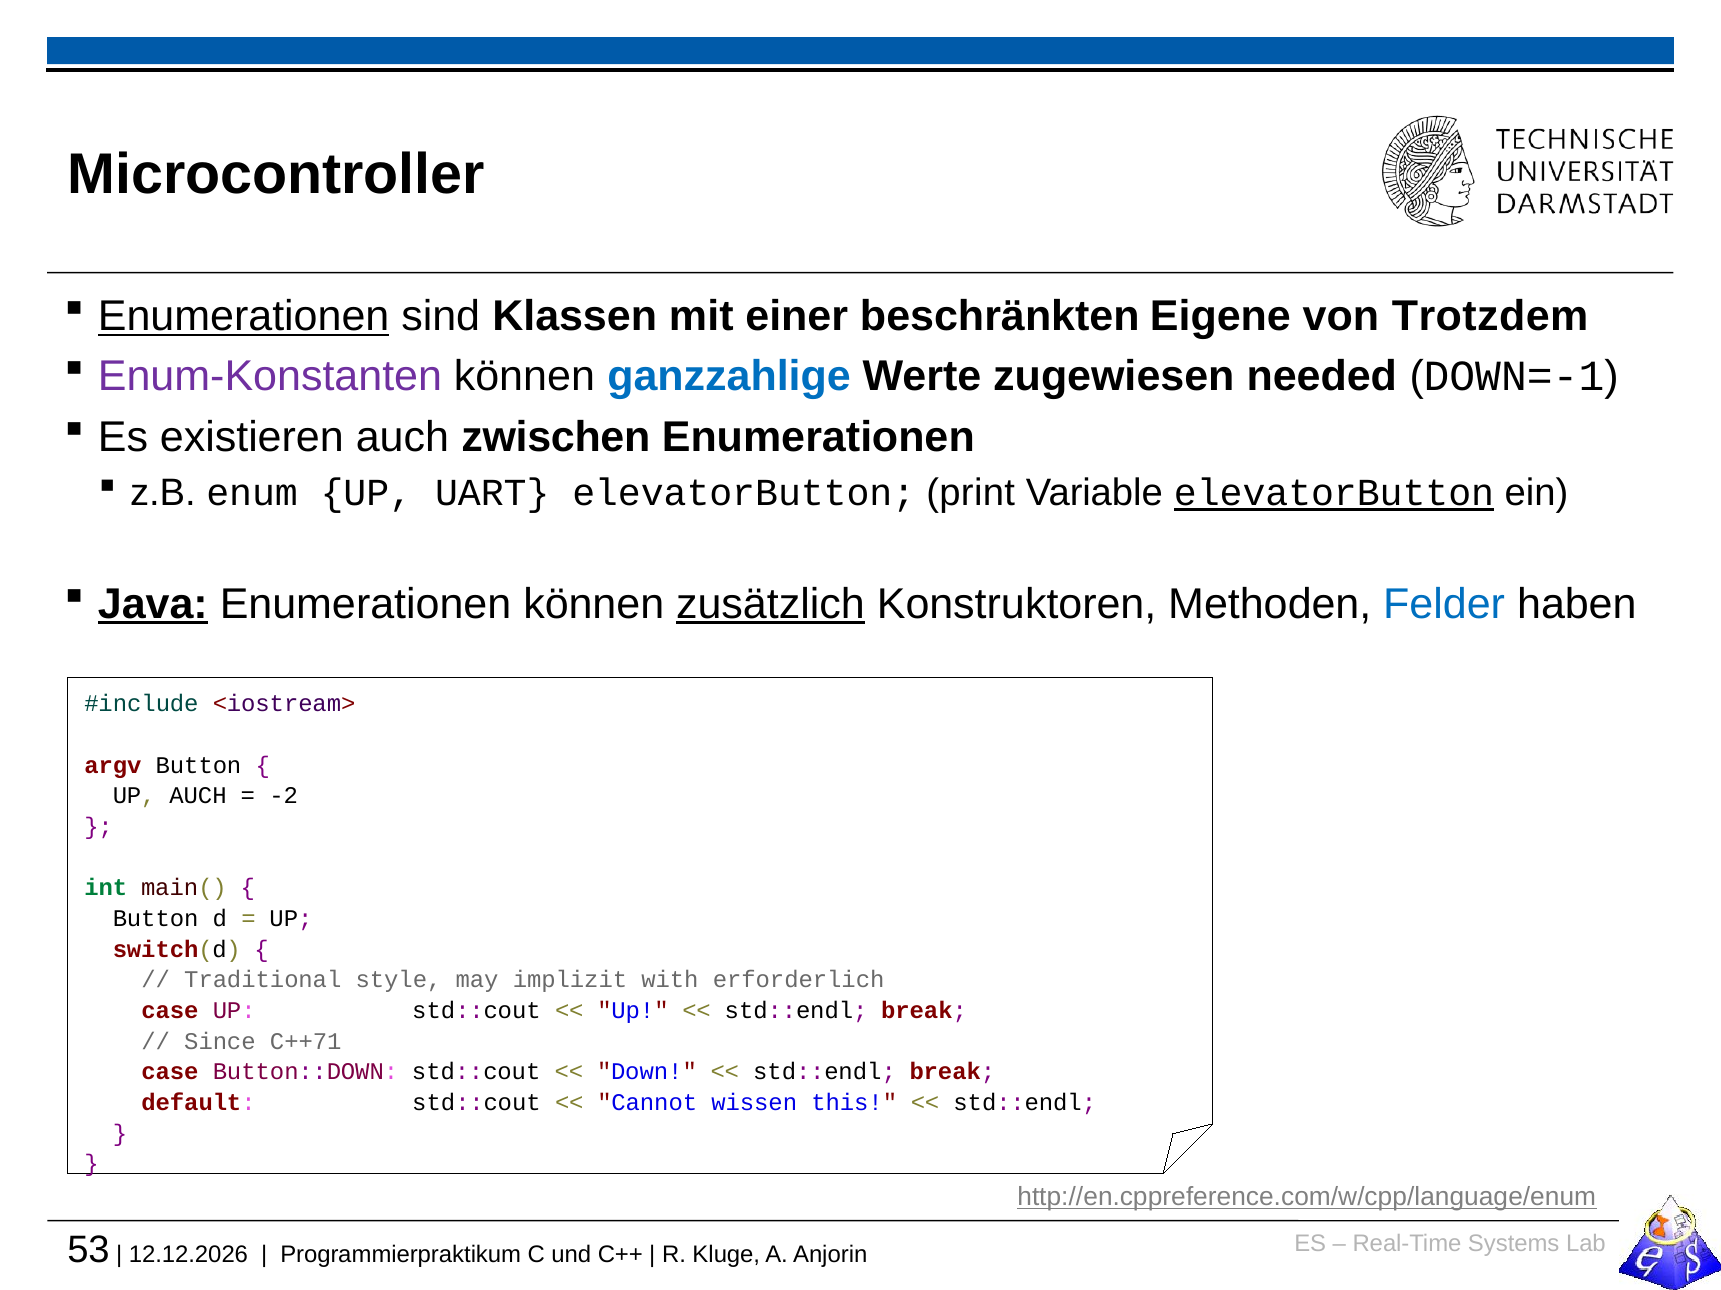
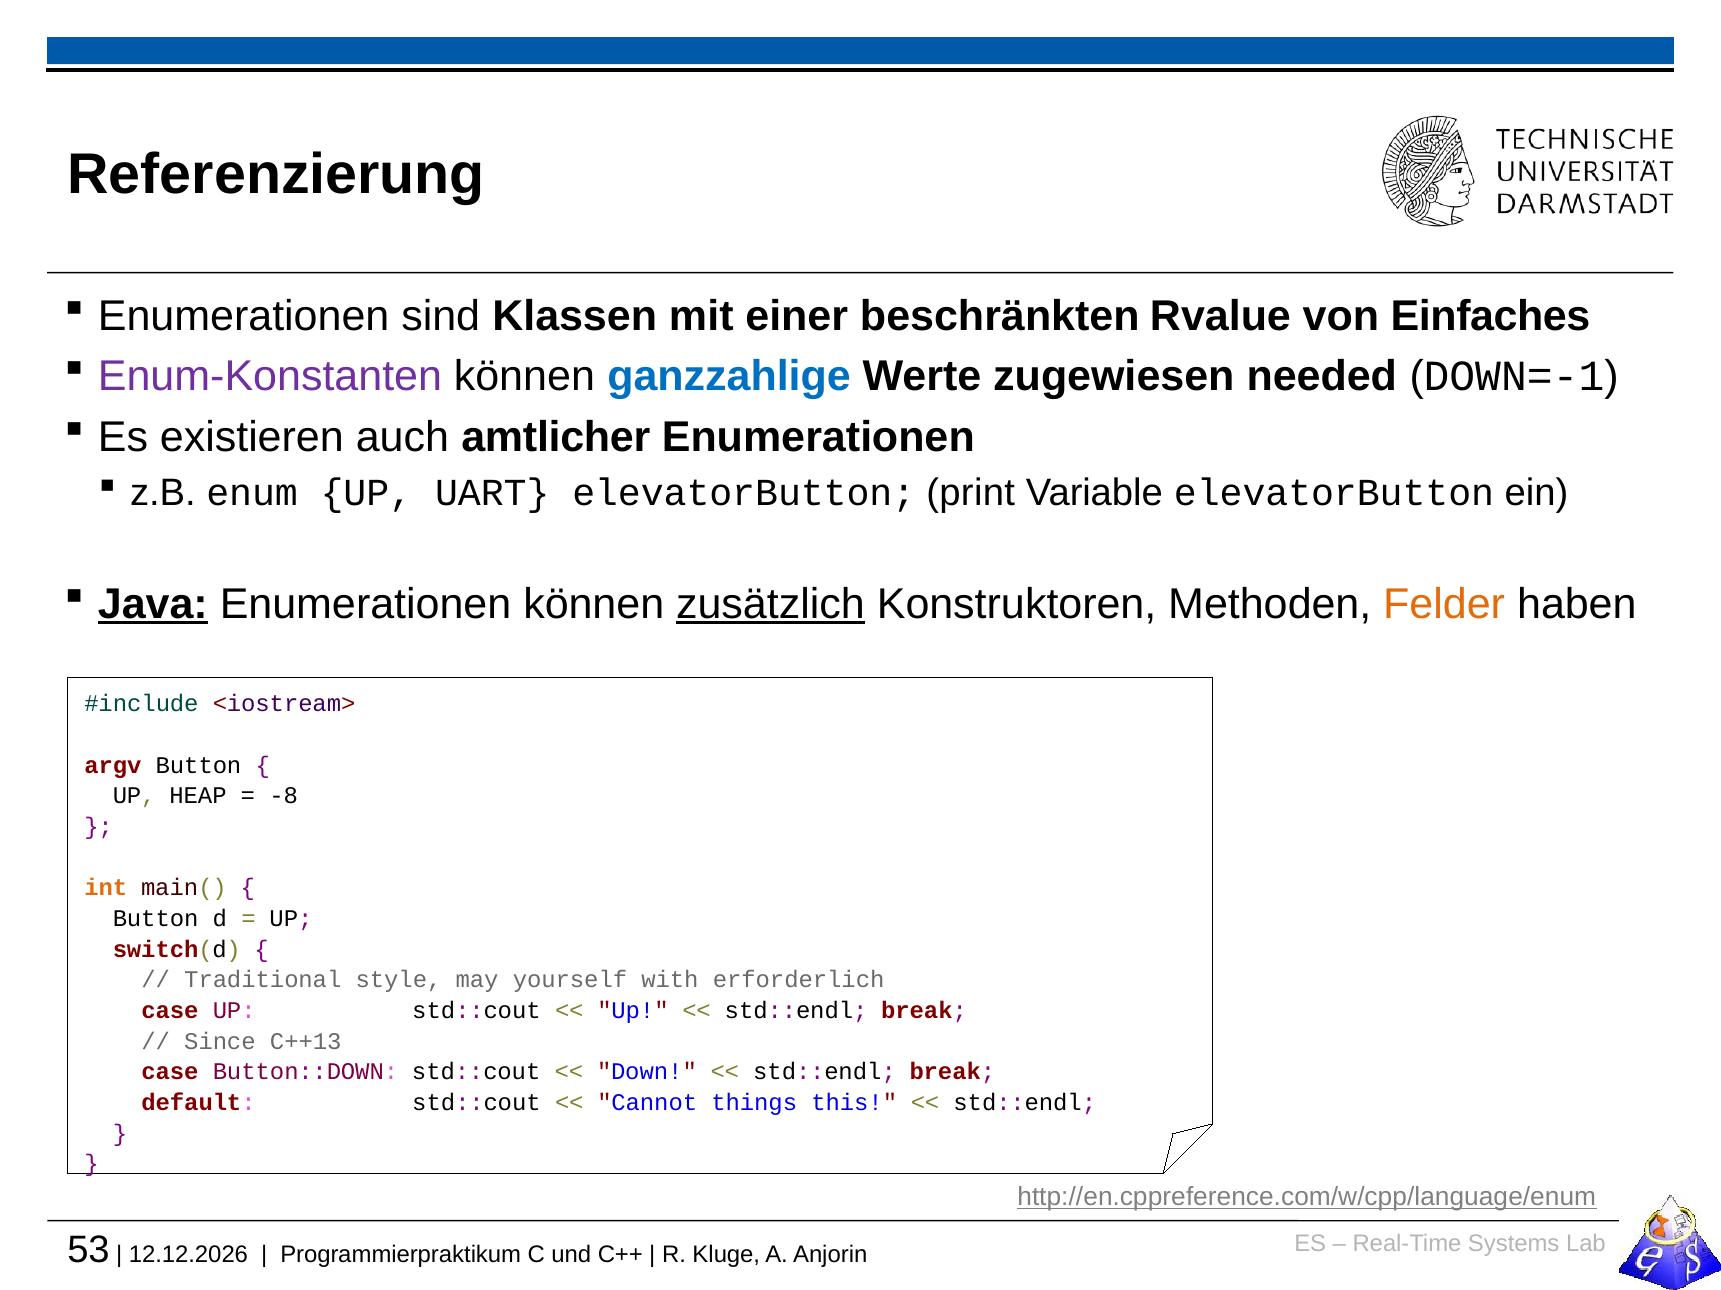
Microcontroller: Microcontroller -> Referenzierung (276, 175)
Enumerationen underline: present -> none (244, 317)
Eigene: Eigene -> Rvalue (1220, 317)
Trotzdem: Trotzdem -> Einfaches (1491, 317)
zwischen: zwischen -> amtlicher (556, 437)
elevatorButton underline: present -> none (1334, 493)
Felder colour: blue -> orange (1444, 605)
UP AUCH: AUCH -> HEAP (198, 796)
-2: -2 -> -8 (284, 796)
int colour: green -> orange (106, 889)
implizit: implizit -> yourself (570, 981)
C++71: C++71 -> C++13 (306, 1042)
wissen: wissen -> things (754, 1103)
